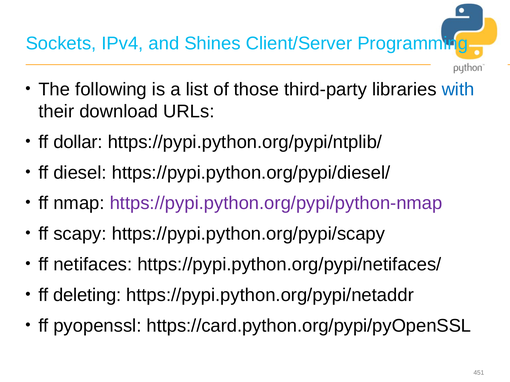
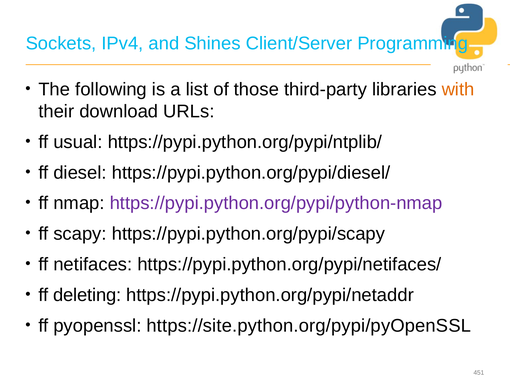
with colour: blue -> orange (458, 89)
dollar: dollar -> usual (78, 142)
https://card.python.org/pypi/pyOpenSSL: https://card.python.org/pypi/pyOpenSSL -> https://site.python.org/pypi/pyOpenSSL (309, 326)
